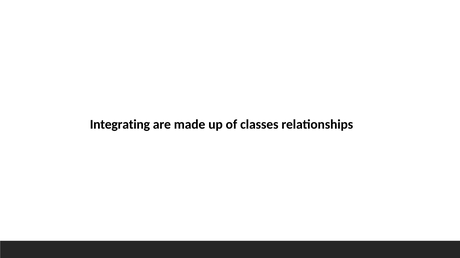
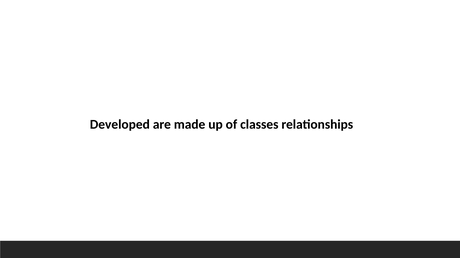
Integrating: Integrating -> Developed (120, 125)
